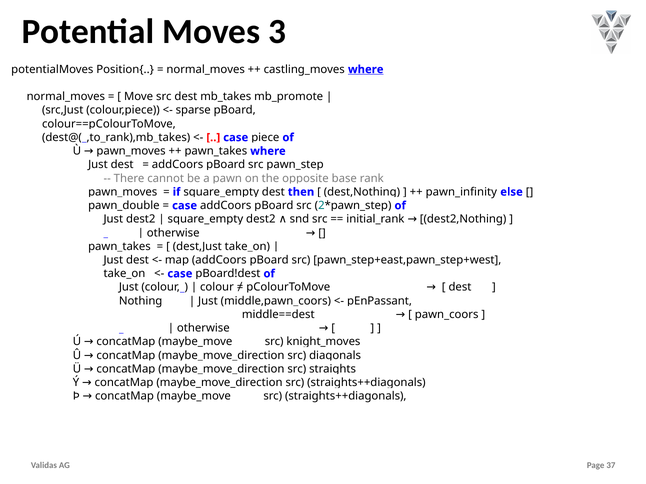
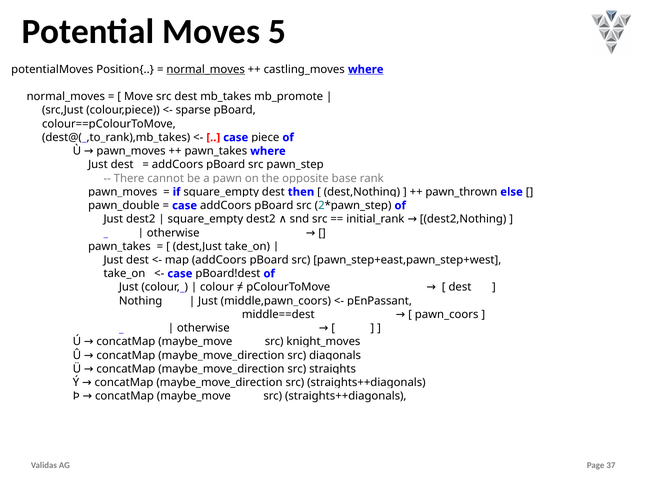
3: 3 -> 5 (277, 32)
normal_moves underline: none -> present (206, 69)
pawn_infinity: pawn_infinity -> pawn_thrown (461, 192)
